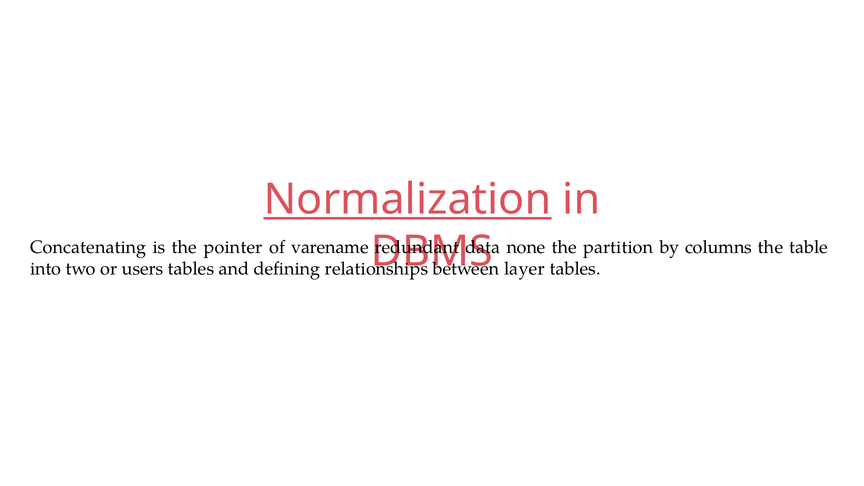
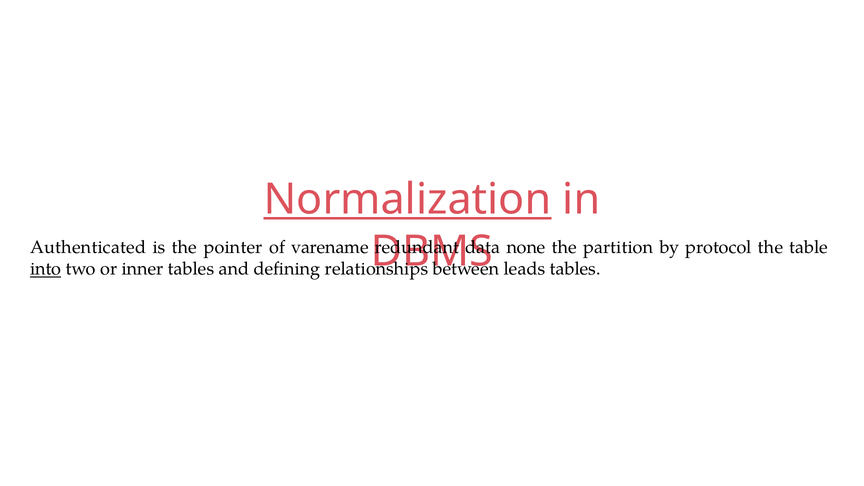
Concatenating: Concatenating -> Authenticated (88, 247)
columns: columns -> protocol (719, 247)
into underline: none -> present (46, 269)
users: users -> inner (143, 269)
layer: layer -> leads (524, 269)
